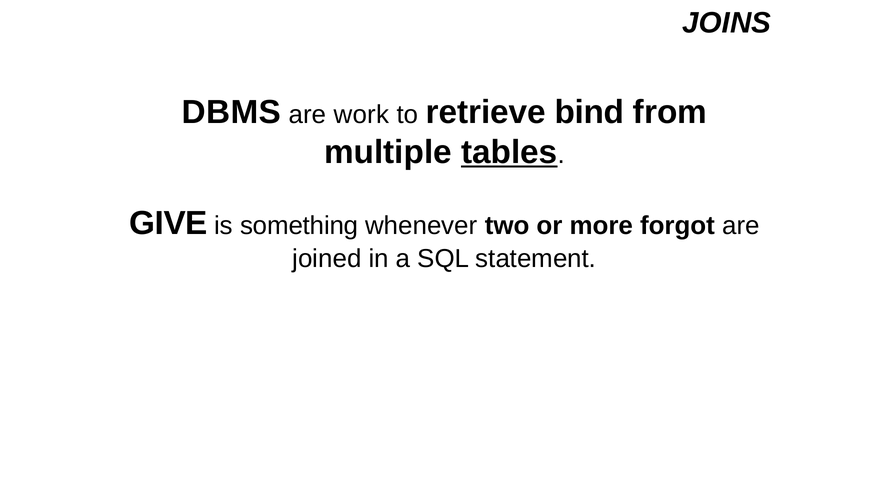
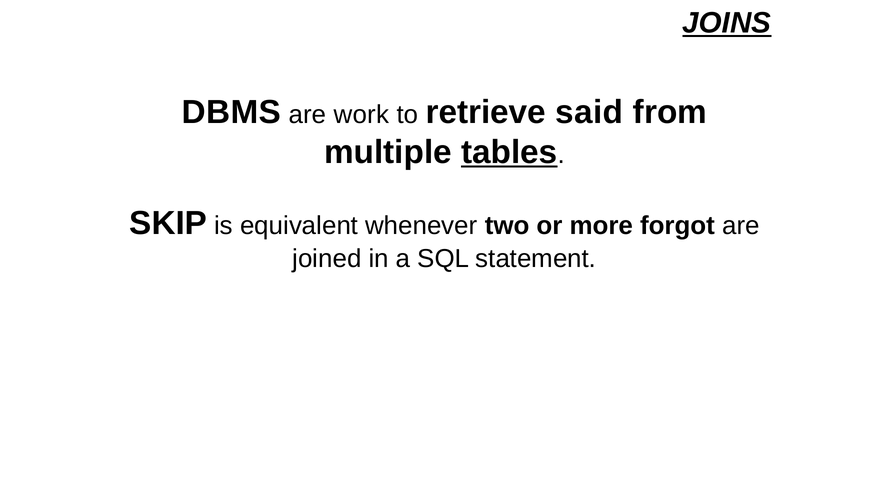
JOINS underline: none -> present (727, 23)
bind: bind -> said (589, 112)
GIVE: GIVE -> SKIP (168, 223)
something: something -> equivalent (299, 226)
